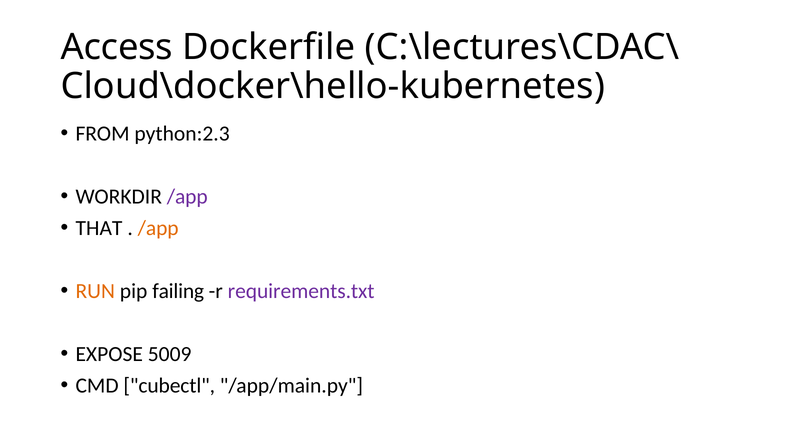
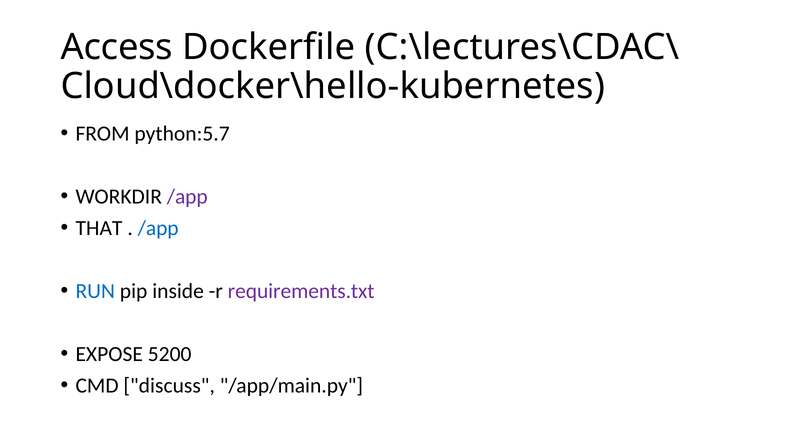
python:2.3: python:2.3 -> python:5.7 (182, 134)
/app colour: orange -> blue (158, 228)
RUN colour: orange -> blue (95, 291)
failing: failing -> inside (178, 291)
5009: 5009 -> 5200 (170, 354)
cubectl: cubectl -> discuss (169, 386)
